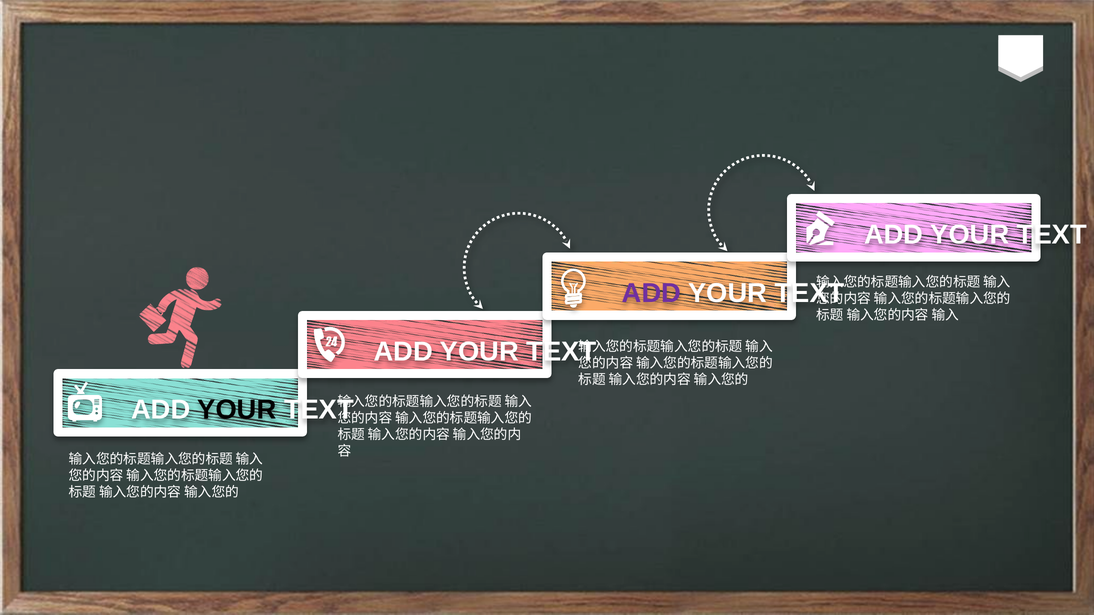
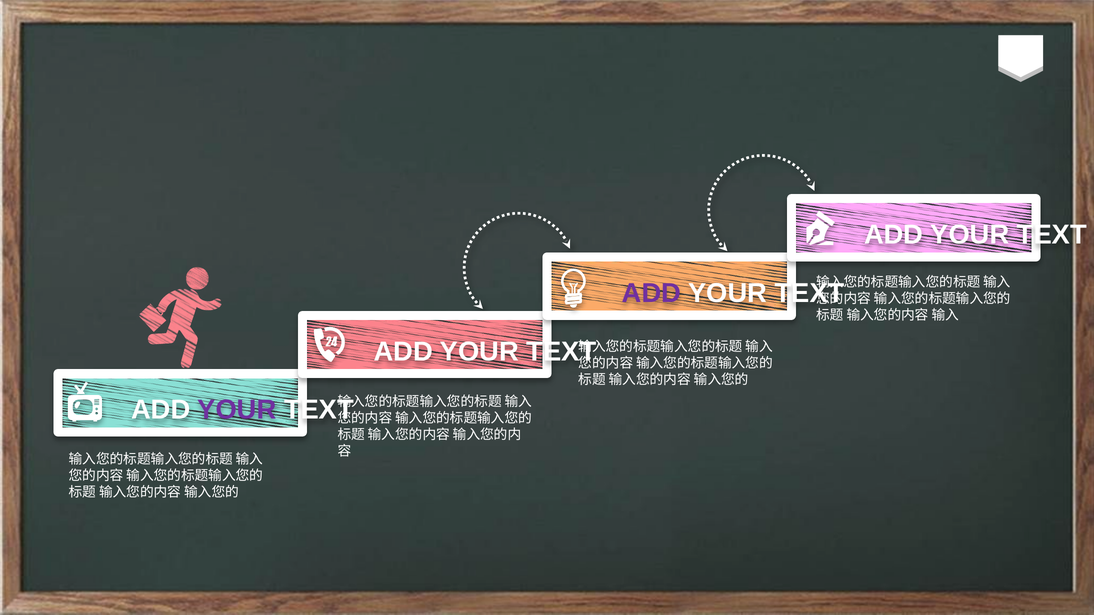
YOUR colour: black -> purple (237, 410)
